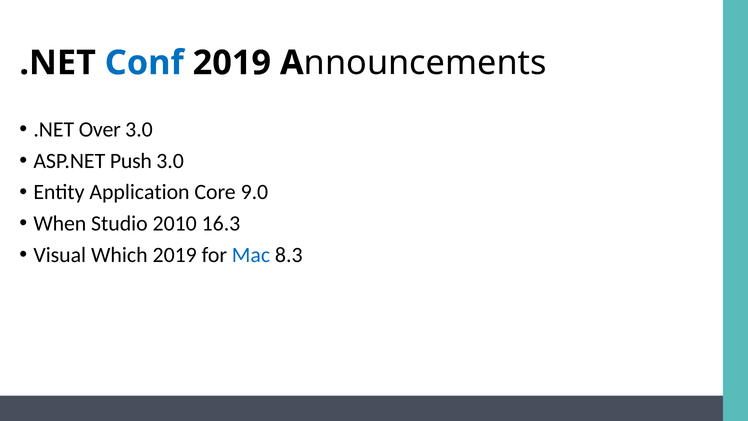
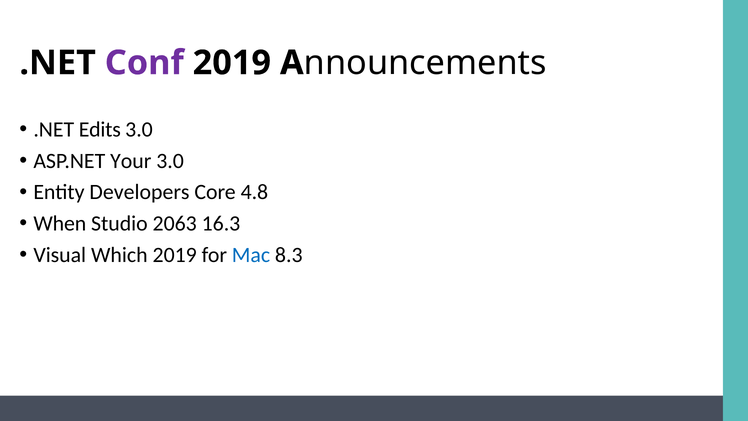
Conf colour: blue -> purple (144, 63)
Over: Over -> Edits (100, 129)
Push: Push -> Your (131, 161)
Application: Application -> Developers (140, 192)
9.0: 9.0 -> 4.8 (254, 192)
2010: 2010 -> 2063 (175, 223)
